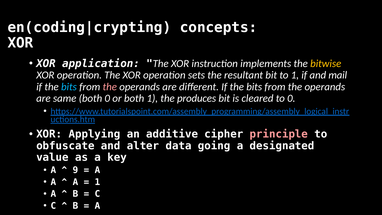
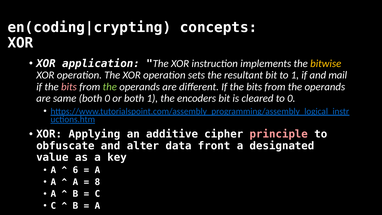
bits colour: light blue -> pink (69, 87)
the colour: pink -> light green (110, 87)
produces: produces -> encoders (197, 98)
going: going -> front (214, 146)
9: 9 -> 6 (75, 170)
1: 1 -> 8 (97, 182)
